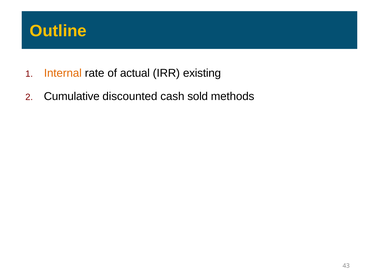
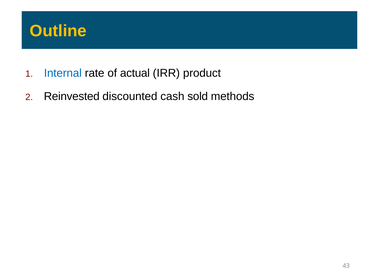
Internal colour: orange -> blue (63, 73)
existing: existing -> product (202, 73)
Cumulative: Cumulative -> Reinvested (72, 96)
